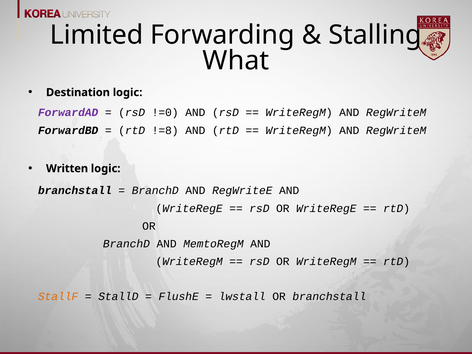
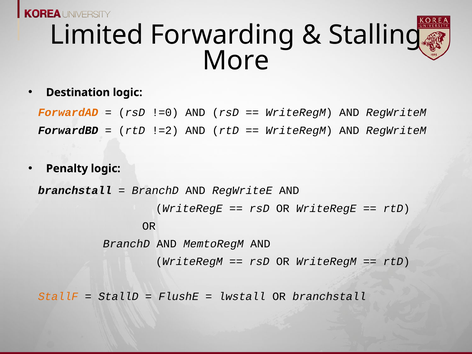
What: What -> More (236, 61)
ForwardAD colour: purple -> orange (68, 112)
!=8: !=8 -> !=2 (165, 130)
Written: Written -> Penalty (67, 169)
